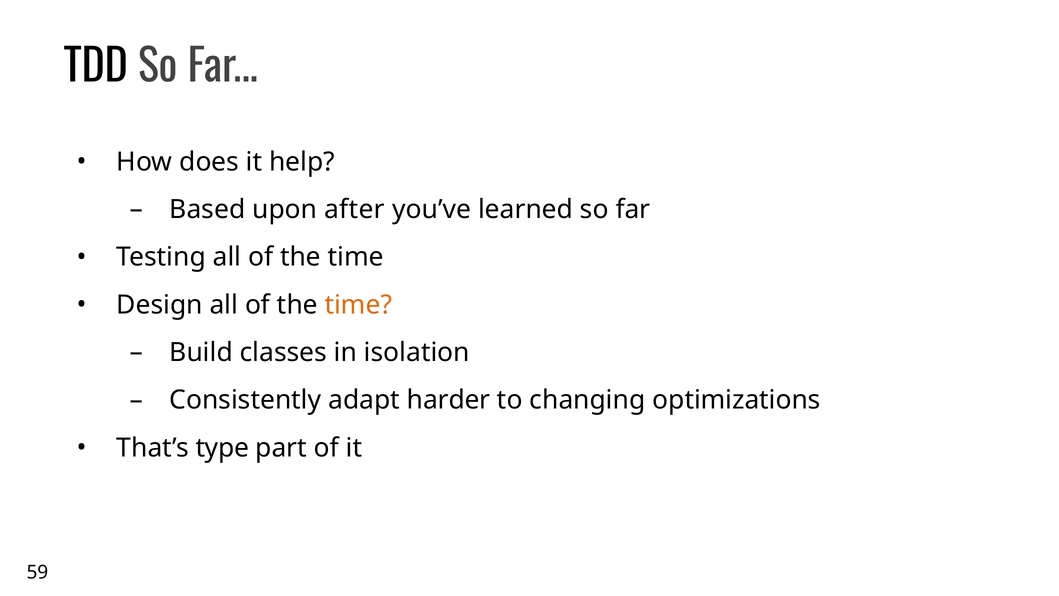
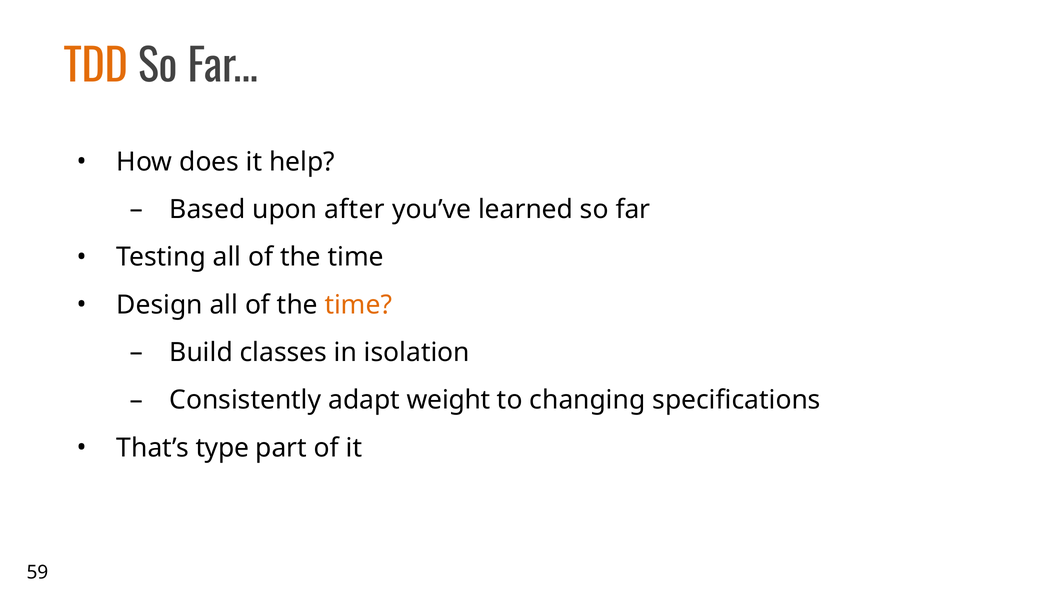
TDD colour: black -> orange (96, 67)
harder: harder -> weight (449, 400)
optimizations: optimizations -> specifications (736, 400)
